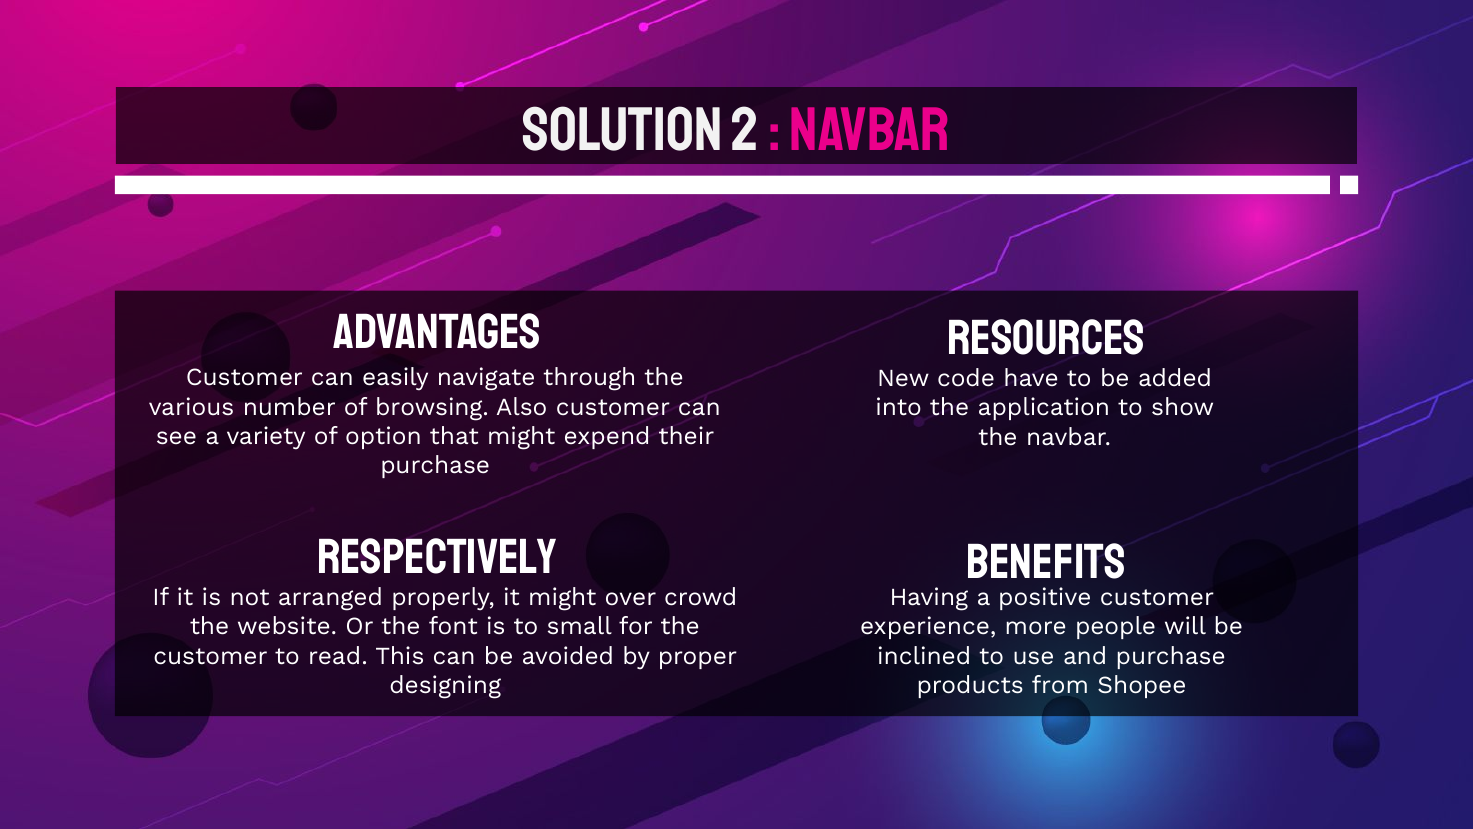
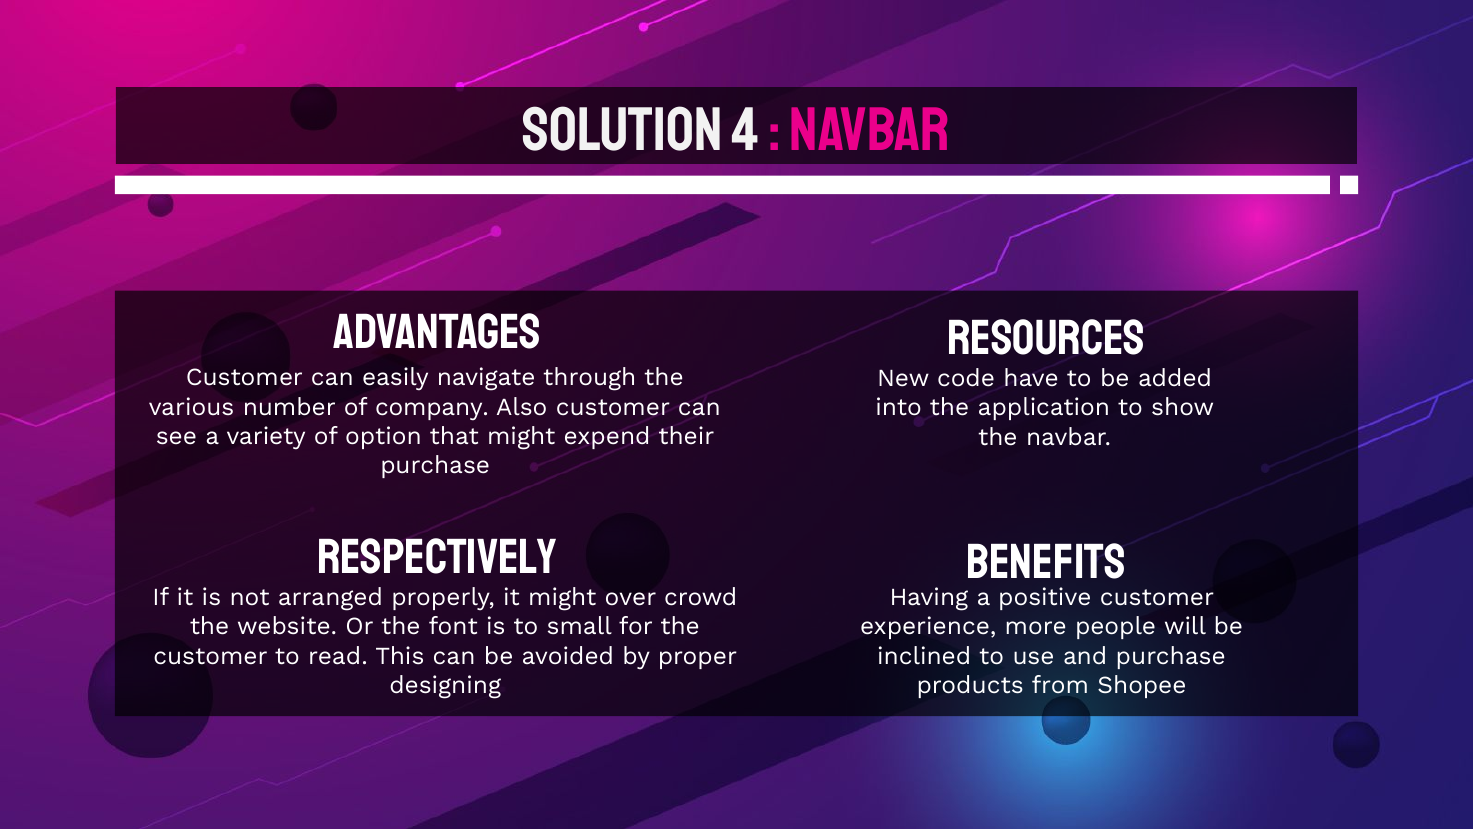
2: 2 -> 4 (746, 130)
browsing: browsing -> company (432, 407)
